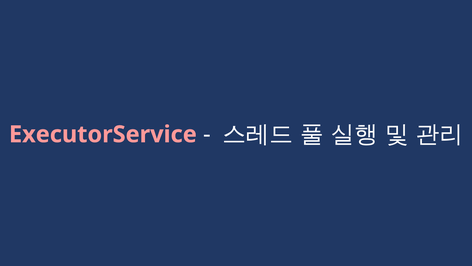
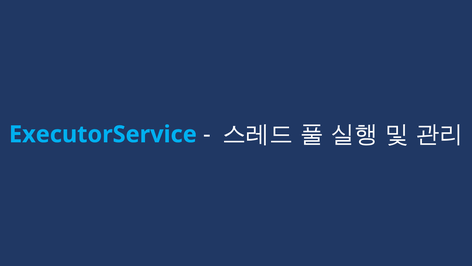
ExecutorService colour: pink -> light blue (103, 134)
